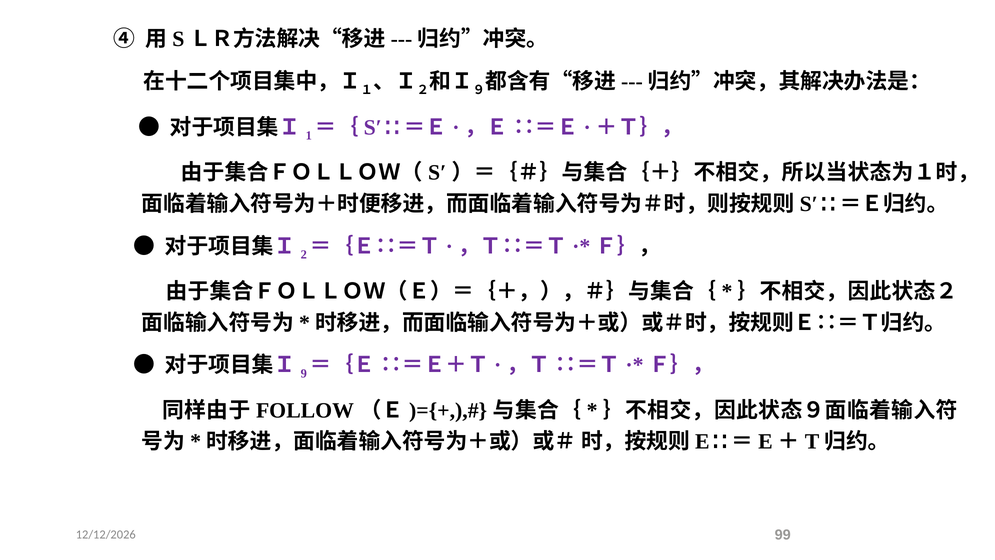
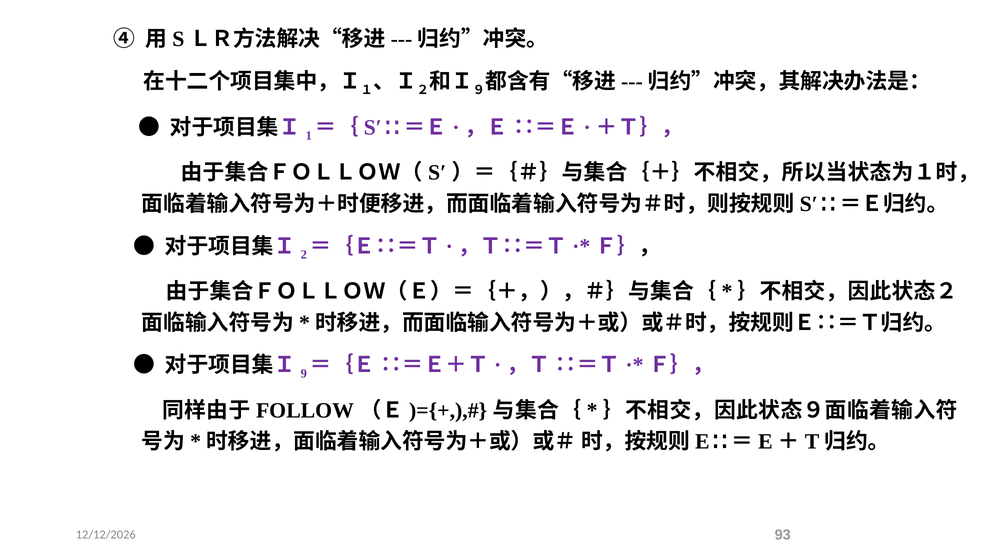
99: 99 -> 93 (783, 535)
